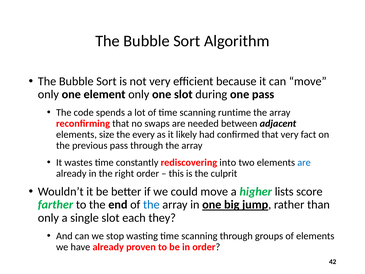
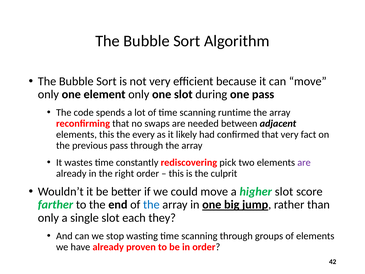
elements size: size -> this (107, 134)
into: into -> pick (228, 162)
are colour: blue -> purple (304, 162)
higher lists: lists -> slot (284, 191)
